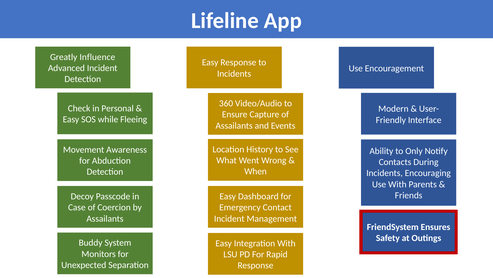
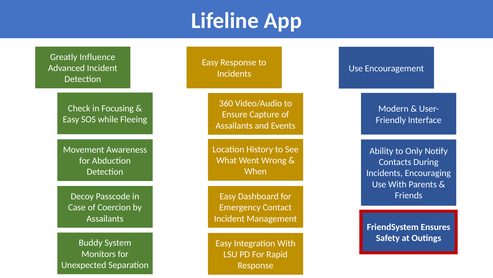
Personal: Personal -> Focusing (118, 108)
